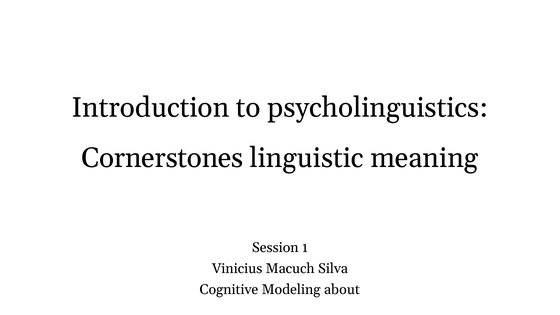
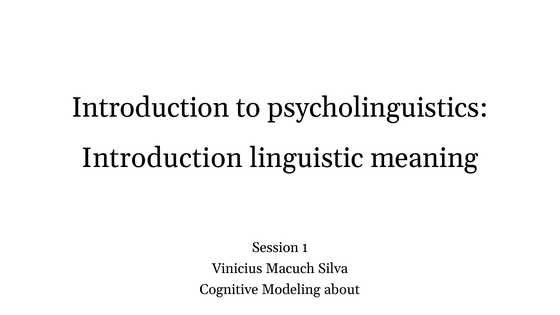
Cornerstones: Cornerstones -> Introduction (162, 158)
